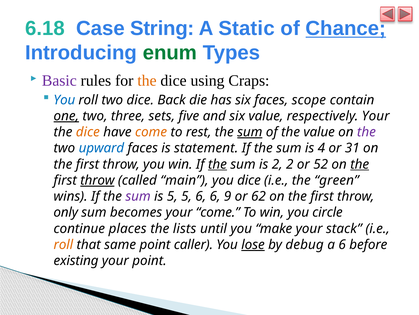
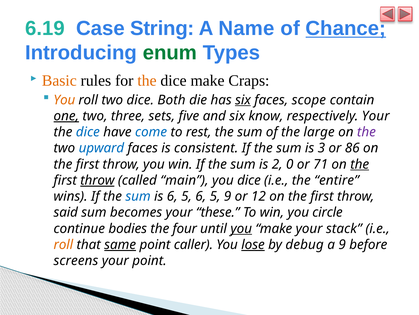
6.18: 6.18 -> 6.19 (45, 28)
Static: Static -> Name (247, 28)
Basic colour: purple -> orange (59, 80)
dice using: using -> make (208, 80)
You colour: blue -> orange (64, 100)
Back: Back -> Both (172, 100)
six underline: none -> present (243, 100)
six value: value -> know (266, 116)
dice colour: orange -> blue (88, 132)
come colour: orange -> blue (151, 132)
sum underline: present -> none (250, 132)
the value: value -> large (319, 132)
statement: statement -> consistent (206, 148)
4: 4 -> 3 (321, 148)
31: 31 -> 86 (352, 148)
the underline: present -> none (217, 164)
2 2: 2 -> 0 (290, 164)
52: 52 -> 71 (321, 164)
green: green -> entire (337, 180)
sum colour: purple -> blue (138, 196)
is 5: 5 -> 6 (172, 196)
5 6 6: 6 -> 5 (215, 196)
62: 62 -> 12 (258, 196)
only: only -> said (66, 212)
your come: come -> these (218, 212)
places: places -> bodies (128, 228)
lists: lists -> four (185, 228)
you underline: none -> present (241, 228)
same underline: none -> present (120, 244)
a 6: 6 -> 9 (342, 244)
existing: existing -> screens (76, 260)
